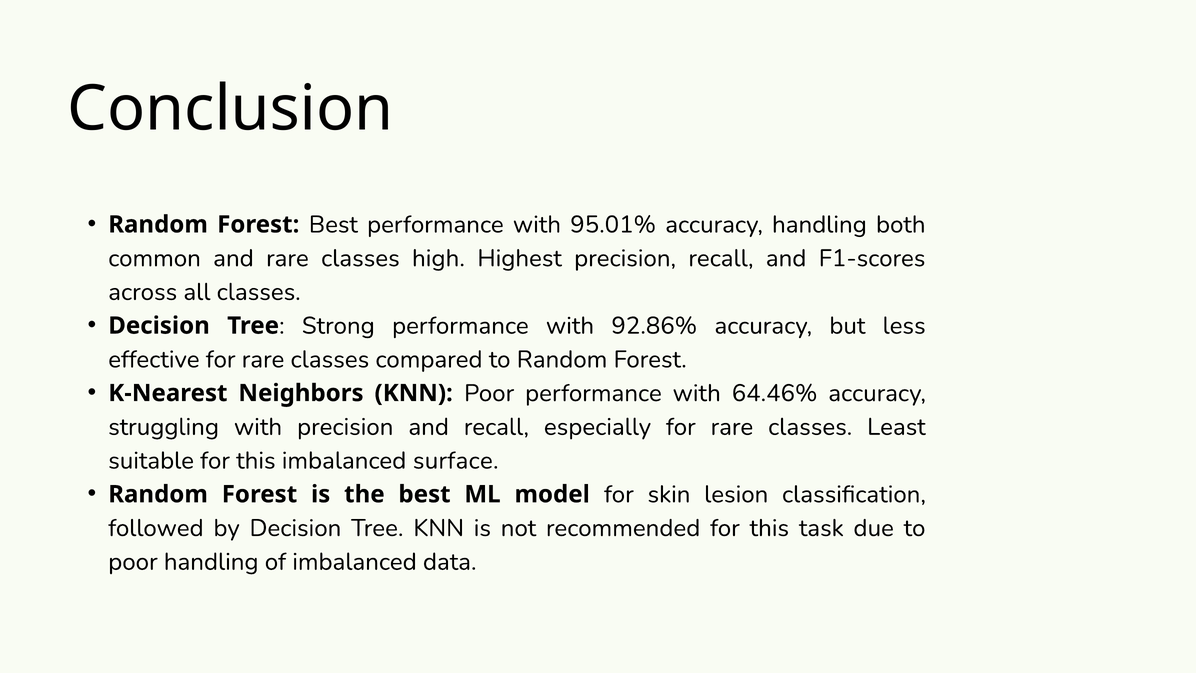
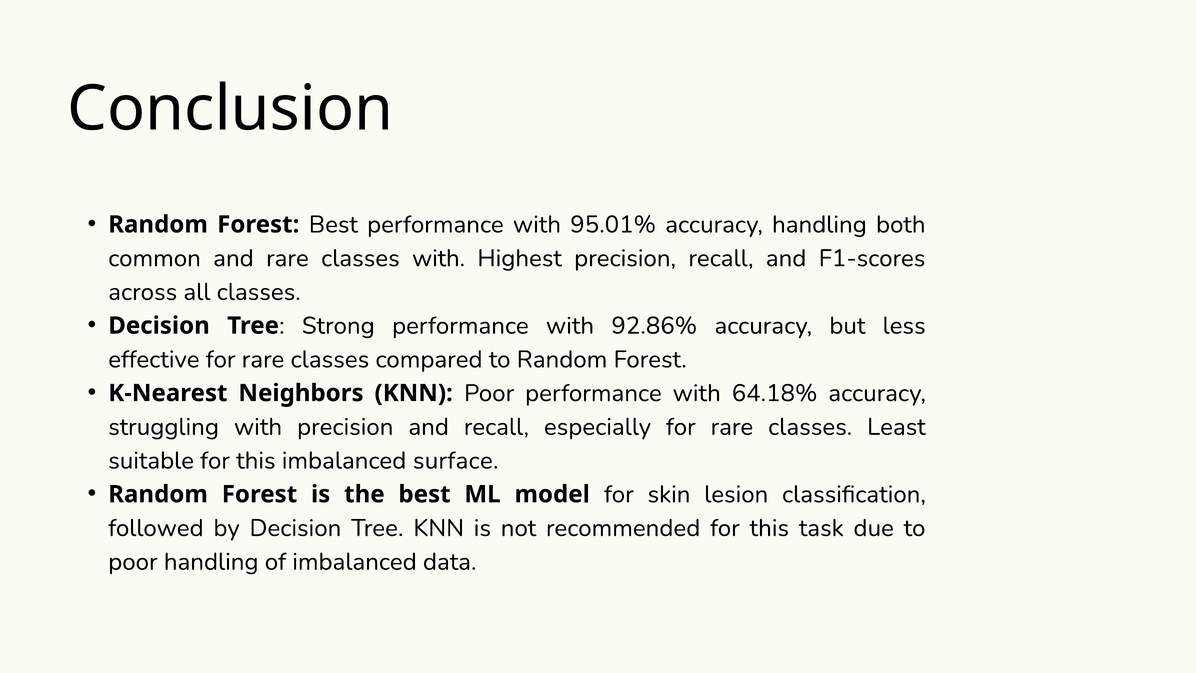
classes high: high -> with (439, 258)
64.46%: 64.46% -> 64.18% (775, 393)
